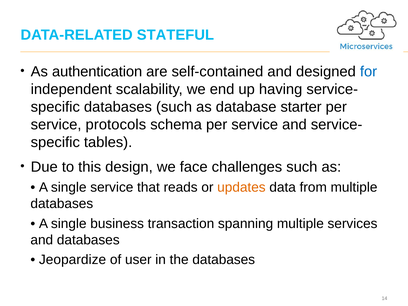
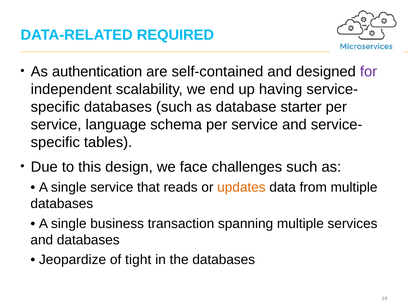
STATEFUL: STATEFUL -> REQUIRED (175, 35)
for colour: blue -> purple (369, 72)
protocols: protocols -> language (116, 125)
user: user -> tight (138, 260)
